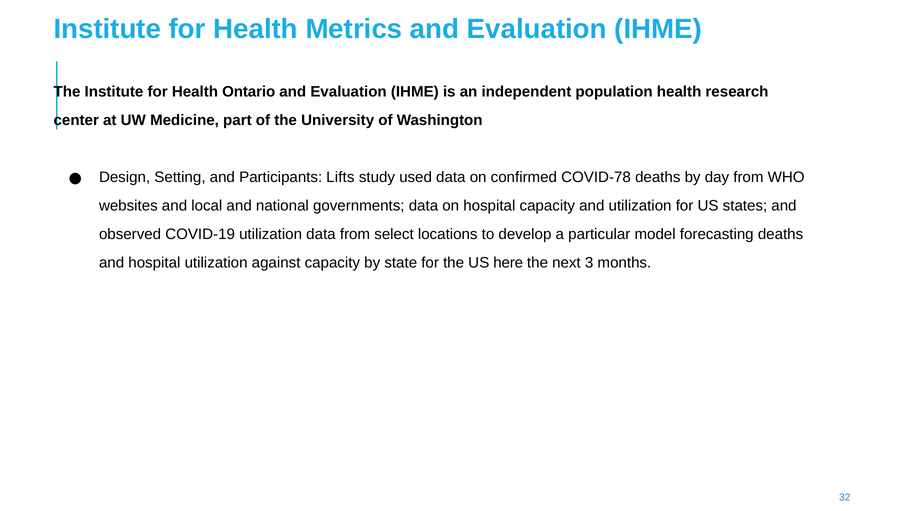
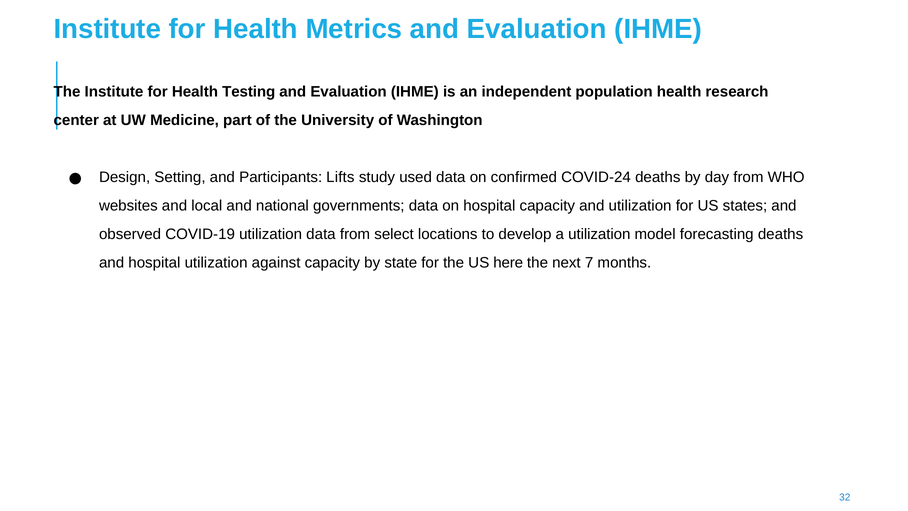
Ontario: Ontario -> Testing (249, 92)
COVID-78: COVID-78 -> COVID-24 (596, 177)
a particular: particular -> utilization (599, 234)
3: 3 -> 7 (589, 263)
